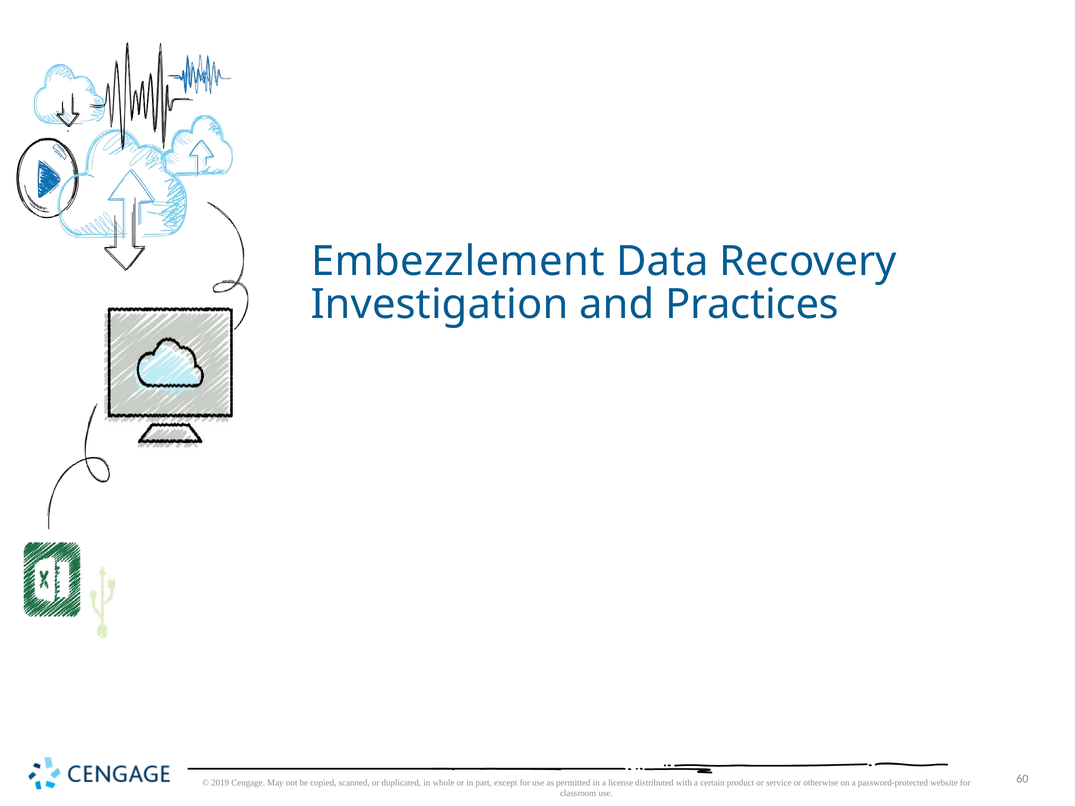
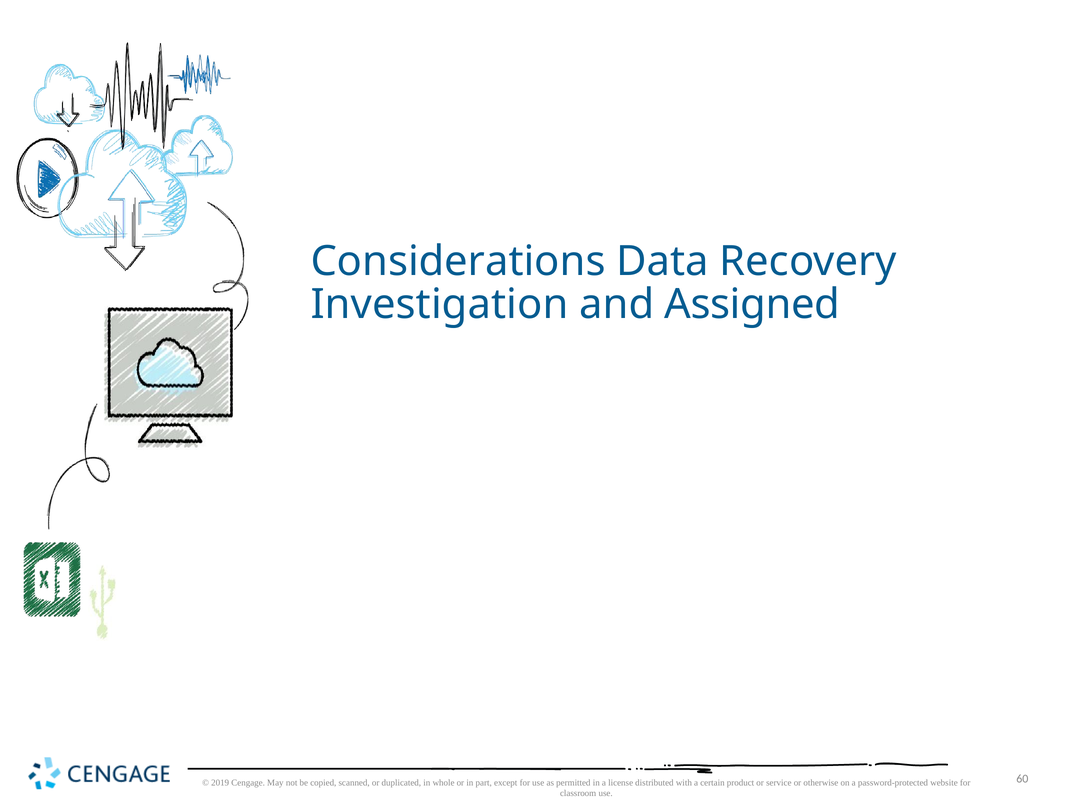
Embezzlement: Embezzlement -> Considerations (458, 262)
Practices: Practices -> Assigned (752, 304)
